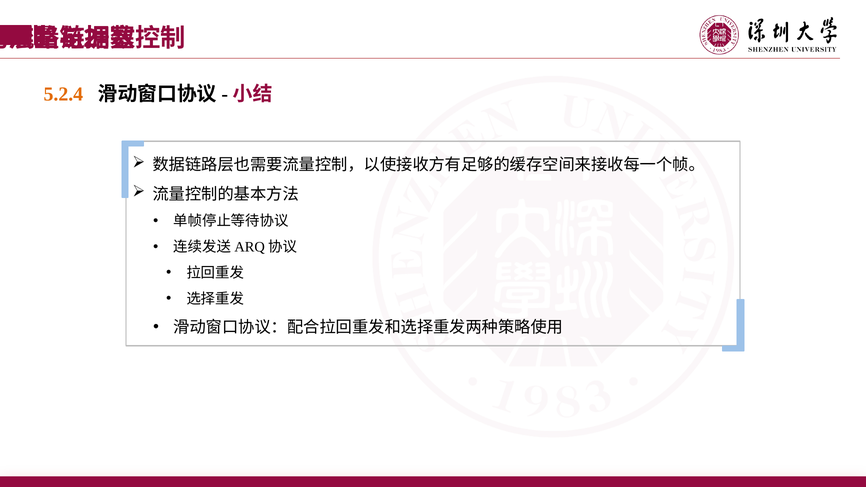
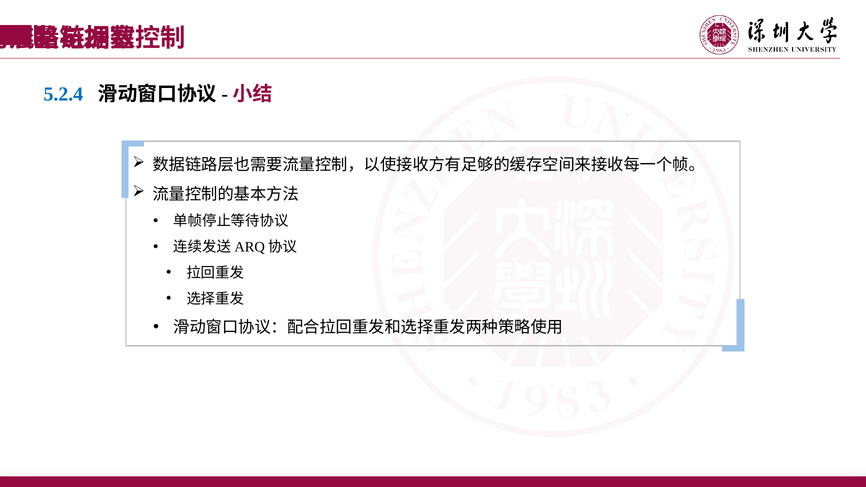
5.2.4 colour: orange -> blue (63, 94)
